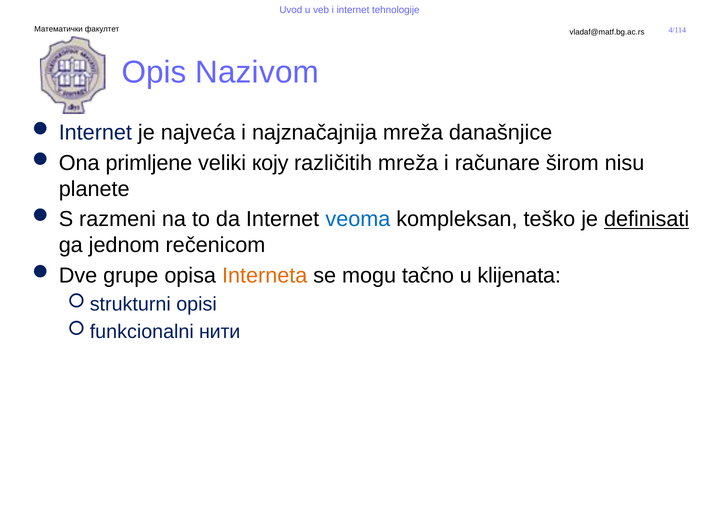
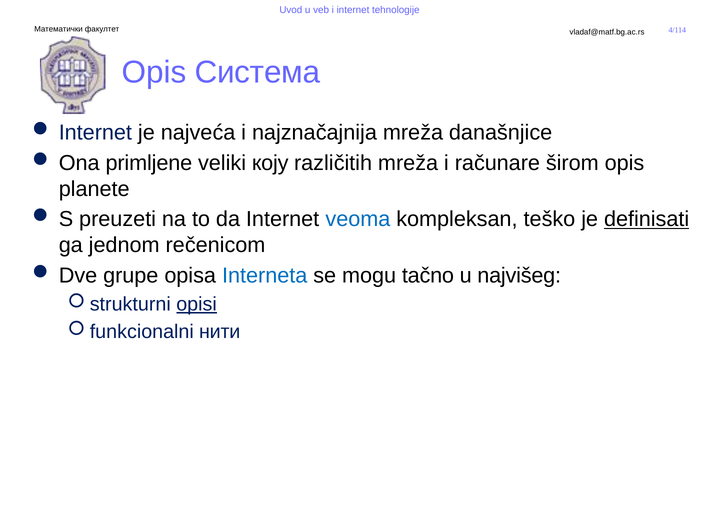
Nazivom: Nazivom -> Система (257, 72)
širom nisu: nisu -> opis (624, 163)
razmeni: razmeni -> preuzeti (118, 219)
Interneta colour: orange -> blue (265, 275)
klijenata: klijenata -> najvišeg (519, 275)
opisi underline: none -> present (197, 304)
